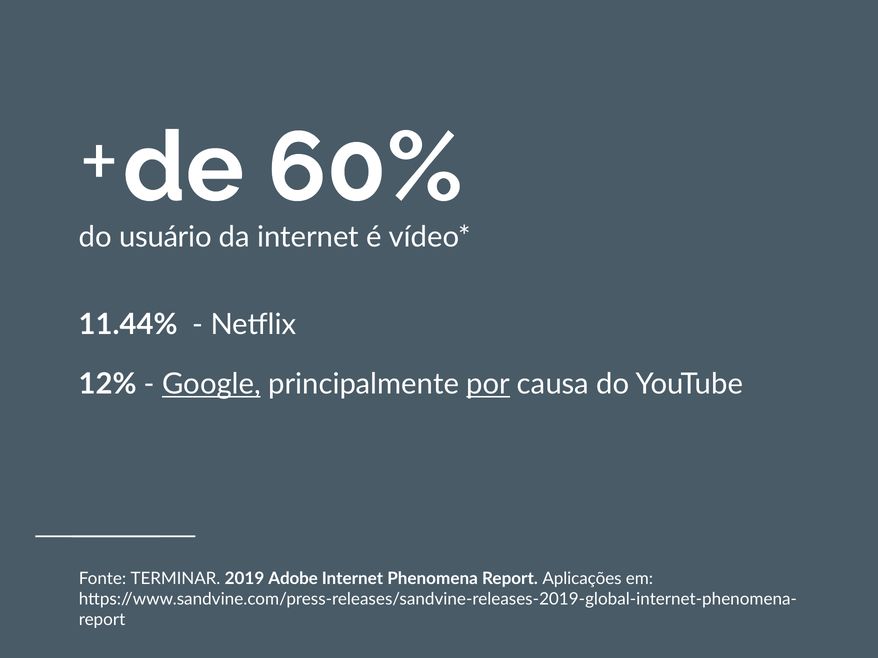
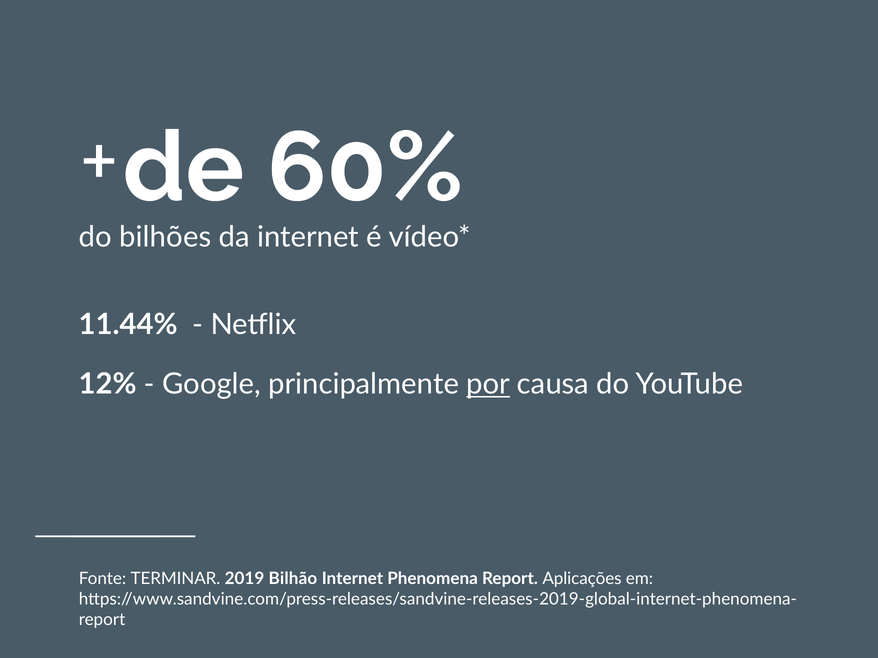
usuário: usuário -> bilhões (165, 237)
Google underline: present -> none (211, 385)
Adobe: Adobe -> Bilhão (293, 579)
